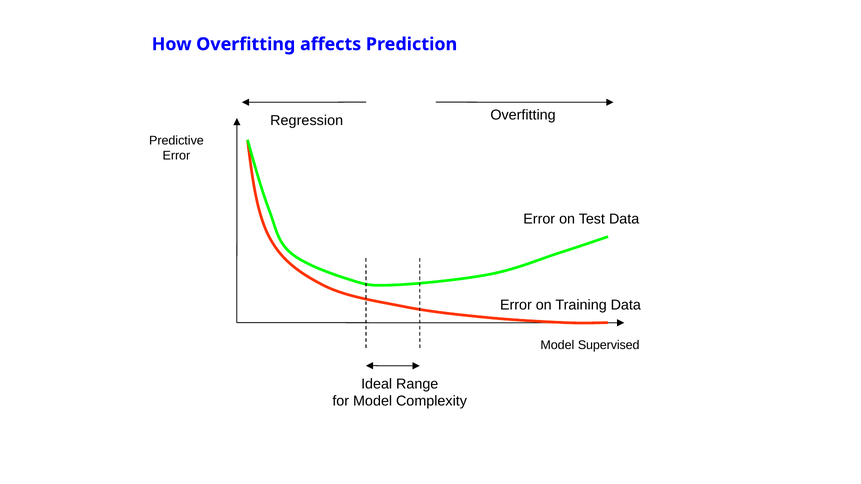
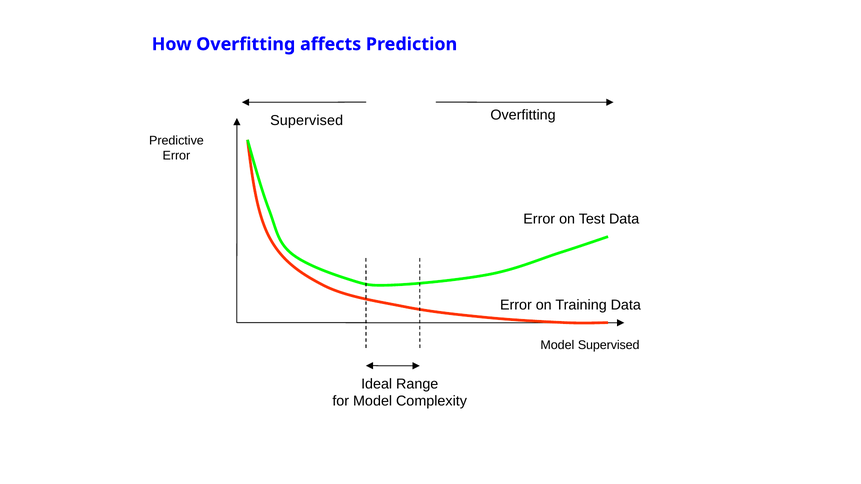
Regression: Regression -> Supervised (307, 121)
